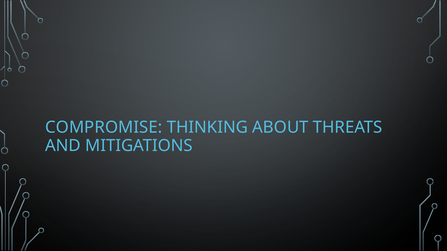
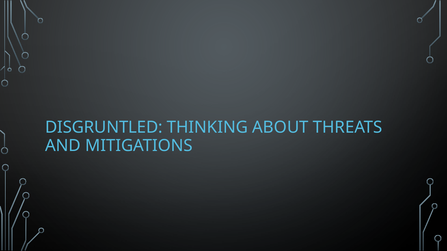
COMPROMISE: COMPROMISE -> DISGRUNTLED (104, 128)
